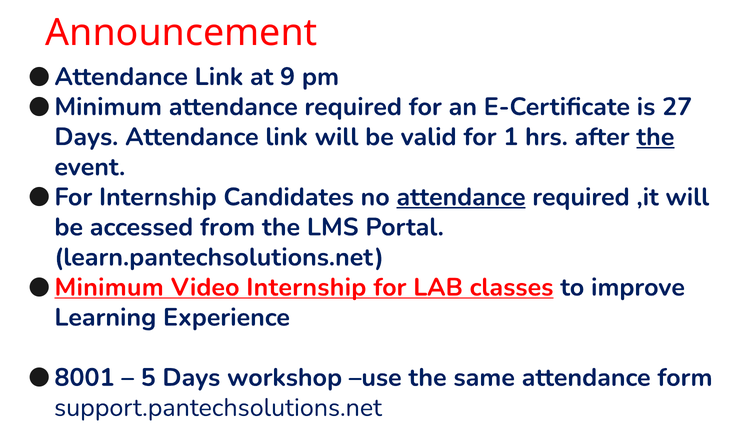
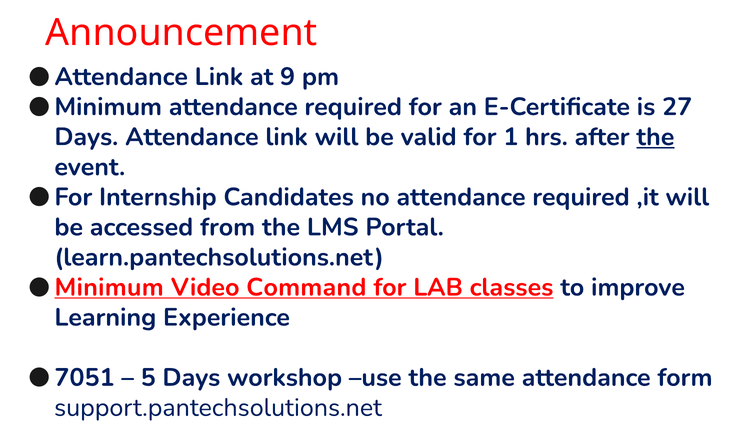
attendance underline: present -> none (461, 197)
Video Internship: Internship -> Command (306, 287)
8001: 8001 -> 7051 (84, 377)
